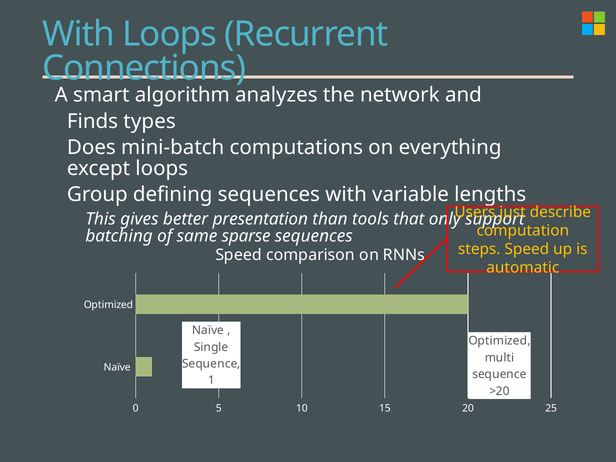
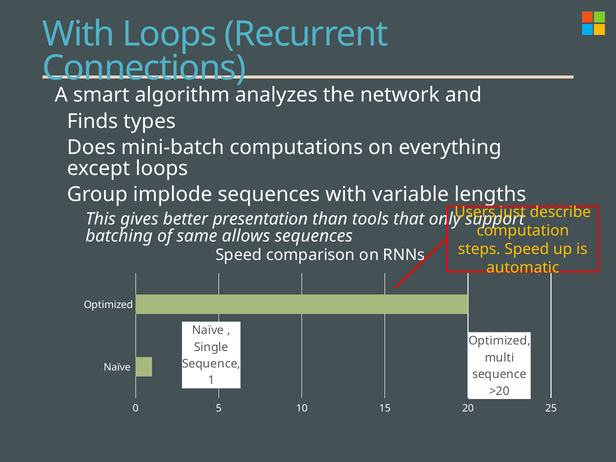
defining: defining -> implode (173, 194)
sparse: sparse -> allows (246, 236)
